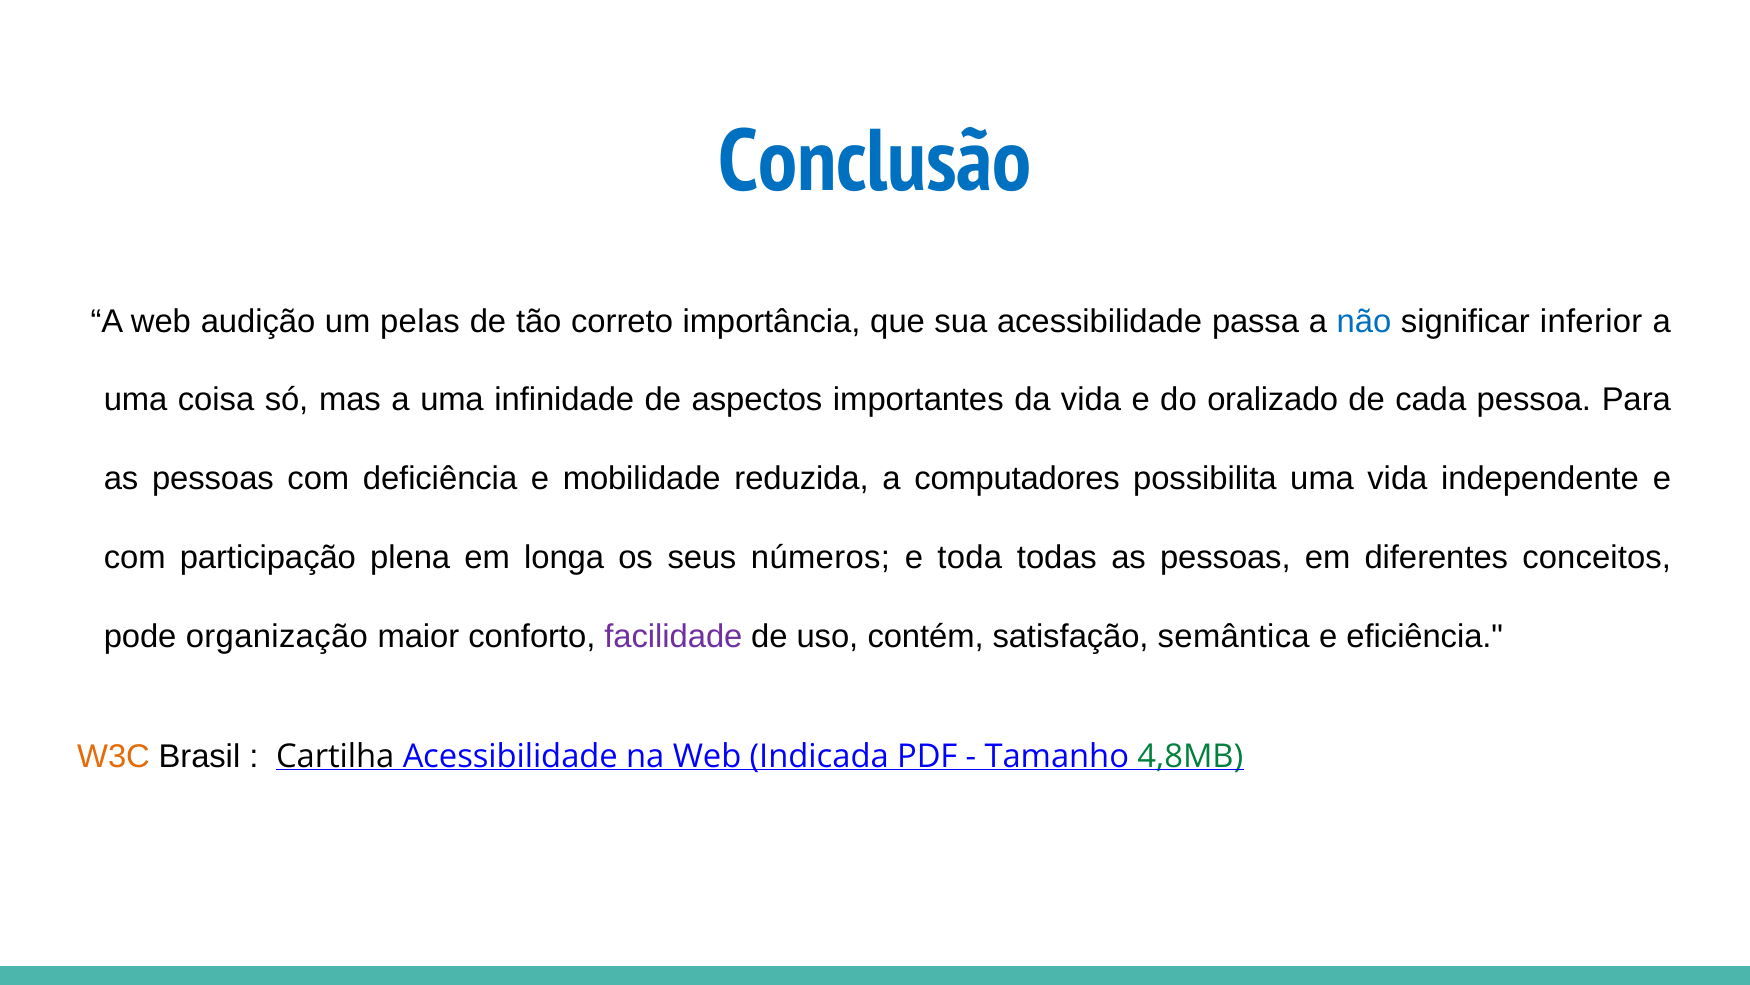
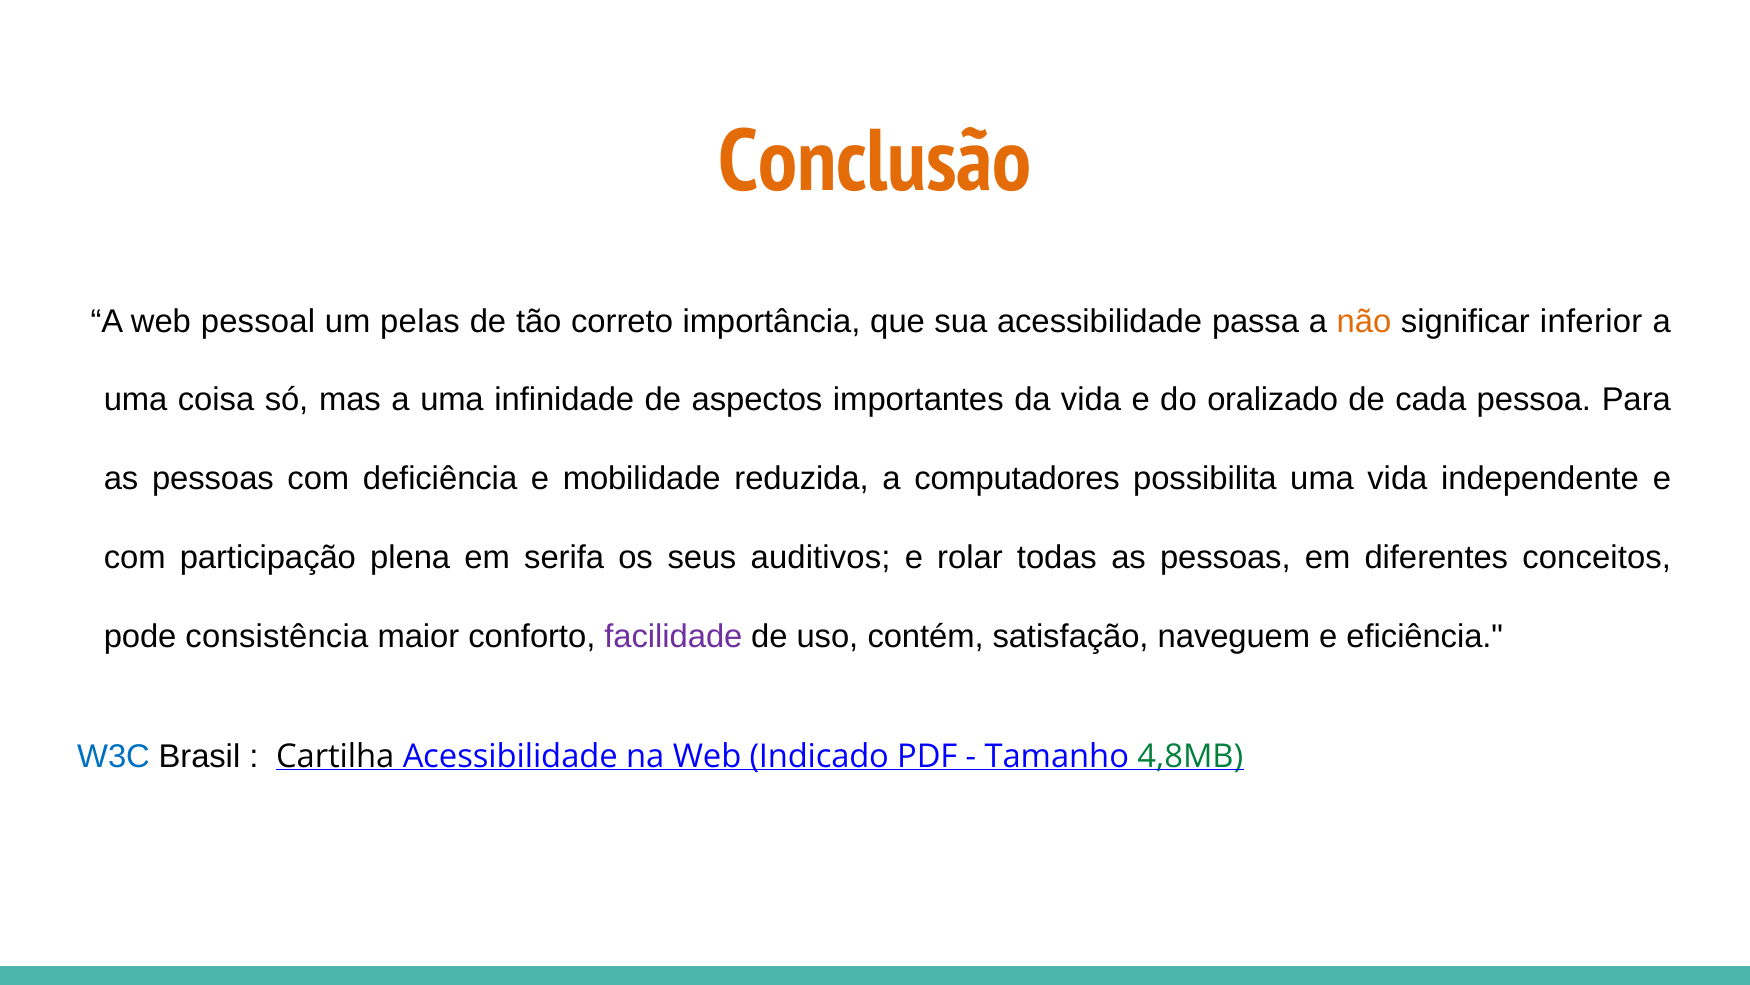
Conclusão colour: blue -> orange (875, 161)
audição: audição -> pessoal (258, 321)
não colour: blue -> orange (1364, 321)
longa: longa -> serifa (564, 557)
números: números -> auditivos (821, 557)
toda: toda -> rolar (970, 557)
organização: organização -> consistência (277, 636)
semântica: semântica -> naveguem (1234, 636)
W3C colour: orange -> blue (114, 756)
Indicada: Indicada -> Indicado (819, 756)
